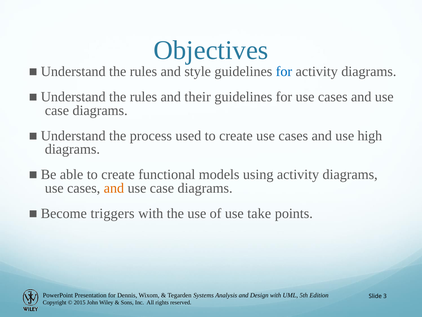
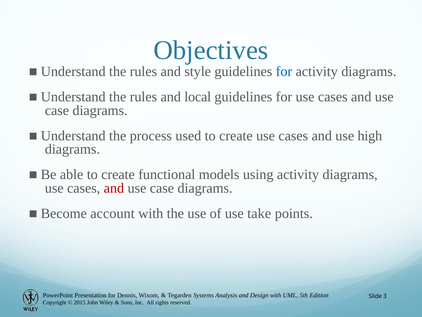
their: their -> local (198, 97)
and colour: orange -> red (114, 188)
triggers: triggers -> account (113, 213)
